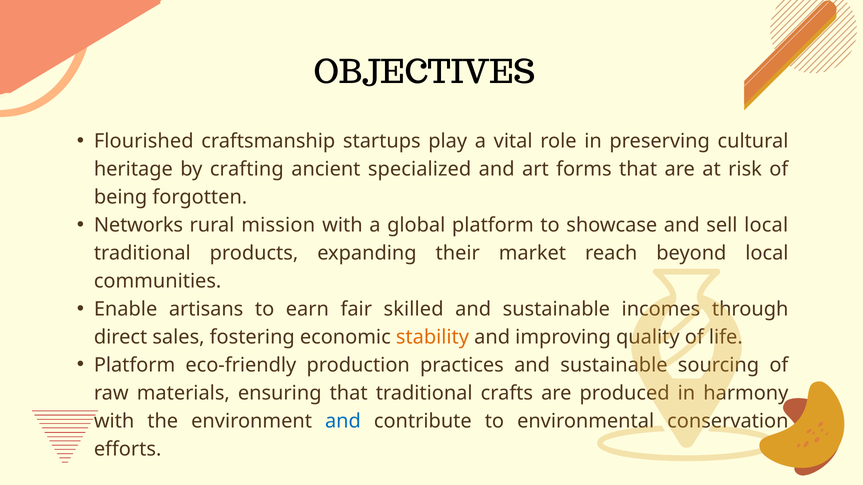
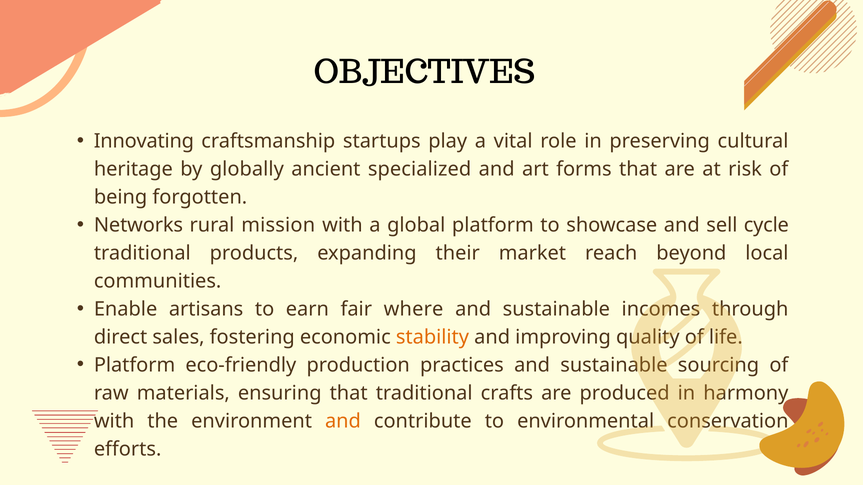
Flourished: Flourished -> Innovating (144, 141)
crafting: crafting -> globally (247, 169)
sell local: local -> cycle (766, 225)
skilled: skilled -> where (414, 309)
and colour: blue -> orange (343, 421)
